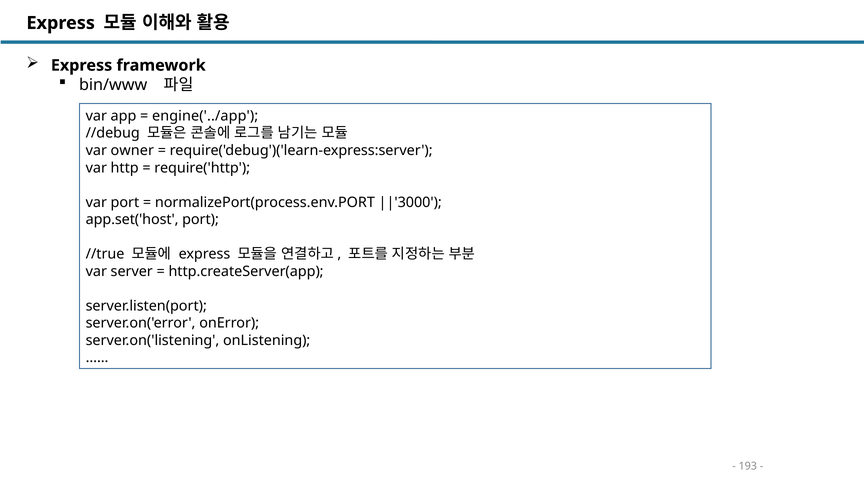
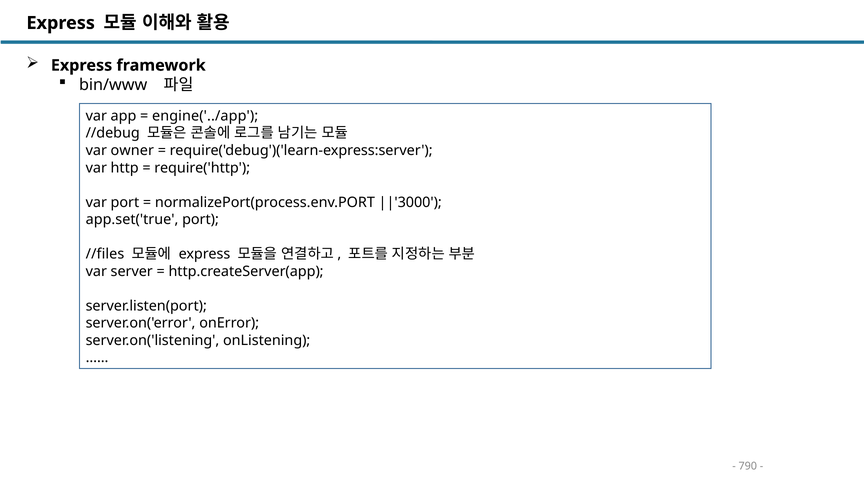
app.set('host: app.set('host -> app.set('true (132, 220)
//true: //true -> //files (105, 254)
193: 193 -> 790 (748, 466)
